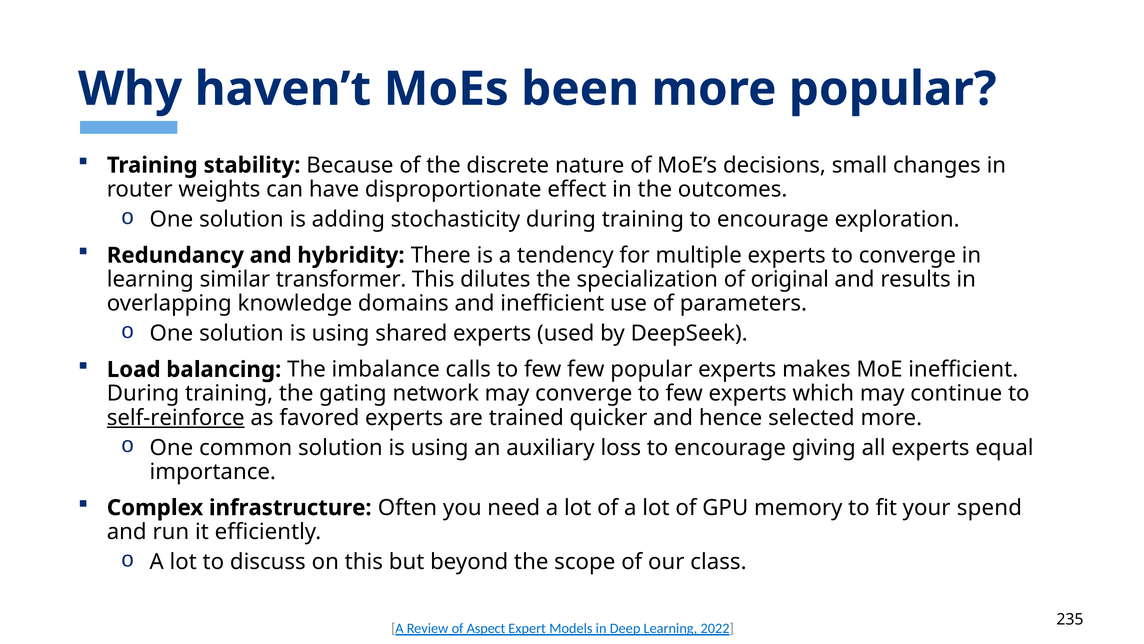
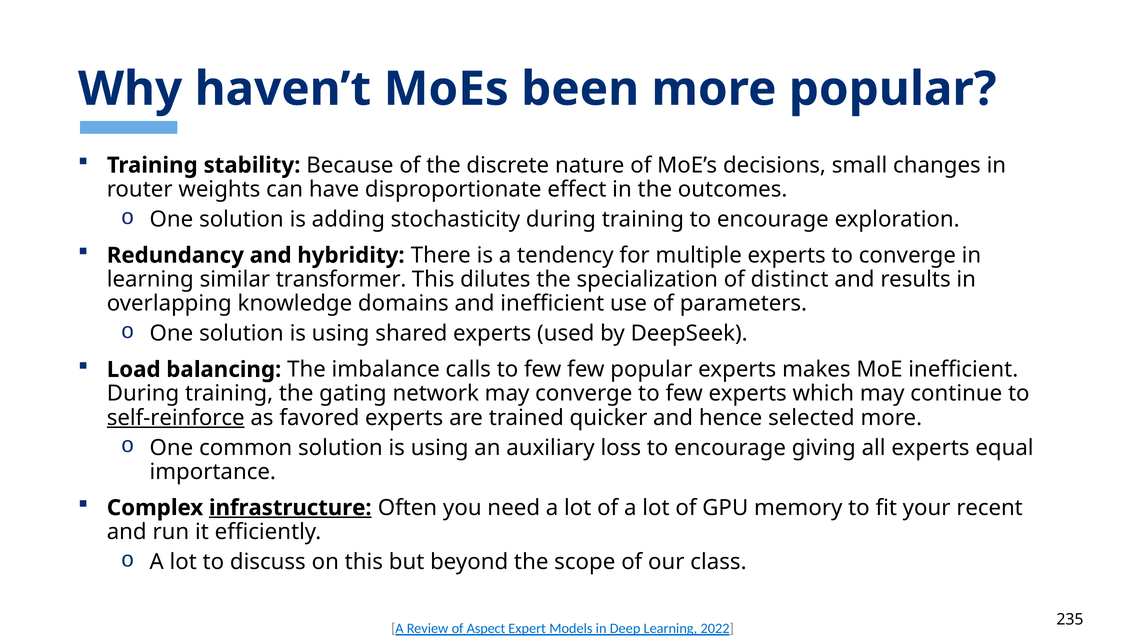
original: original -> distinct (790, 279)
infrastructure underline: none -> present (290, 507)
spend: spend -> recent (990, 507)
